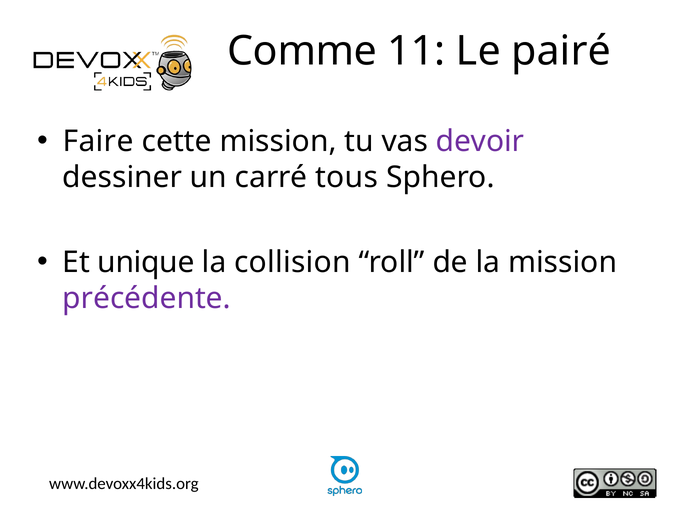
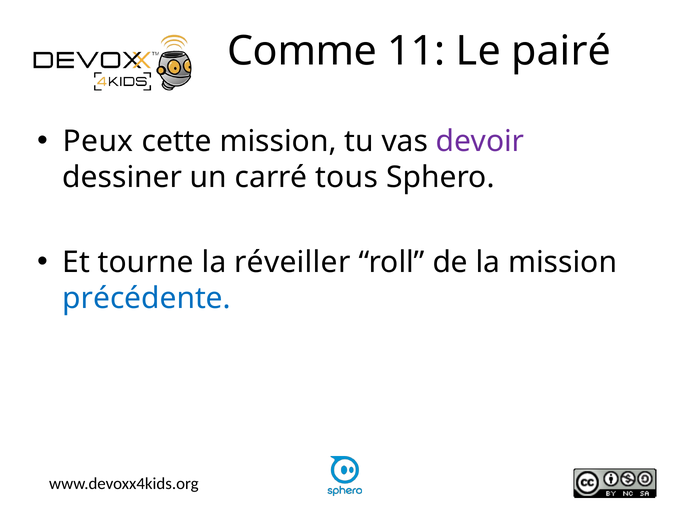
Faire: Faire -> Peux (98, 142)
unique: unique -> tourne (146, 263)
collision: collision -> réveiller (292, 263)
précédente colour: purple -> blue (147, 299)
